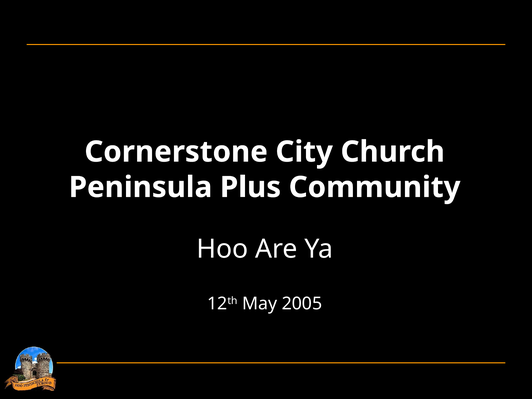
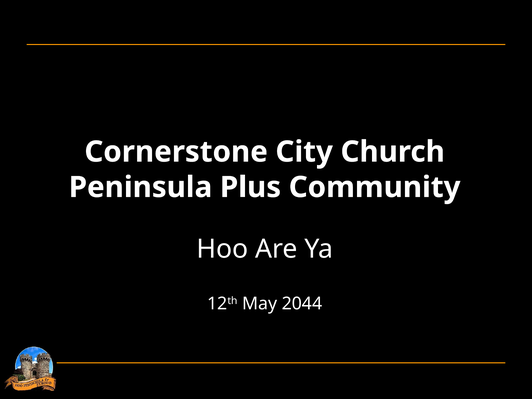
2005: 2005 -> 2044 (302, 304)
